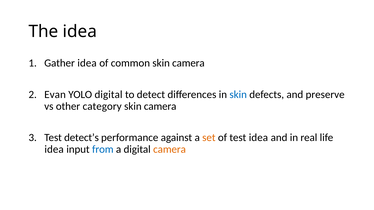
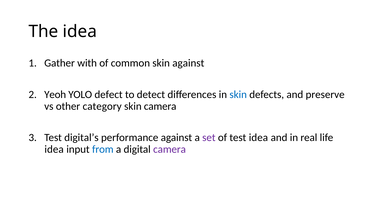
Gather idea: idea -> with (87, 63)
common skin camera: camera -> against (188, 63)
Evan: Evan -> Yeoh (55, 95)
YOLO digital: digital -> defect (109, 95)
detect’s: detect’s -> digital’s (81, 138)
set colour: orange -> purple (209, 138)
camera colour: orange -> purple (170, 150)
